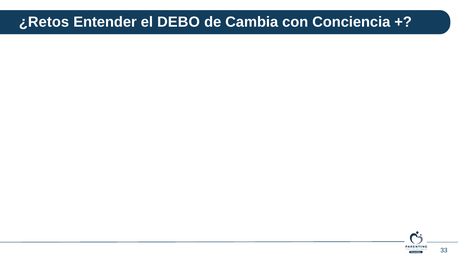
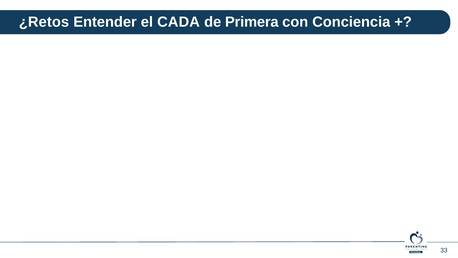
DEBO: DEBO -> CADA (179, 22)
Cambia: Cambia -> Primera (252, 22)
